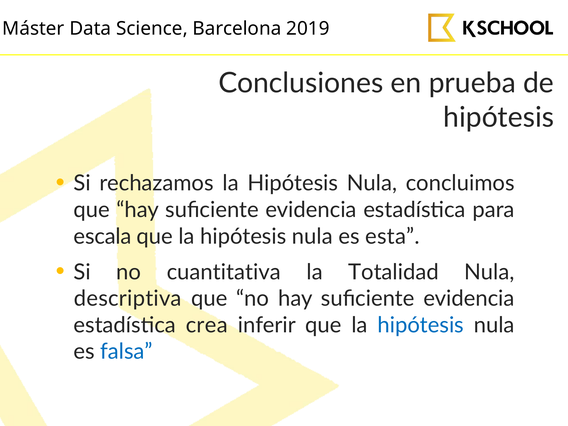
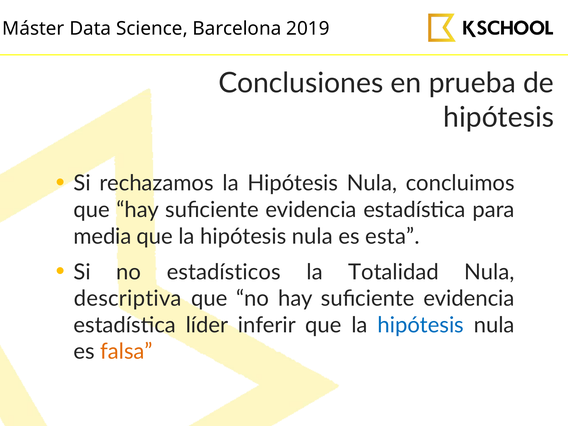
escala: escala -> media (103, 236)
cuantitativa: cuantitativa -> estadísticos (224, 272)
crea: crea -> líder (207, 325)
falsa colour: blue -> orange (126, 352)
